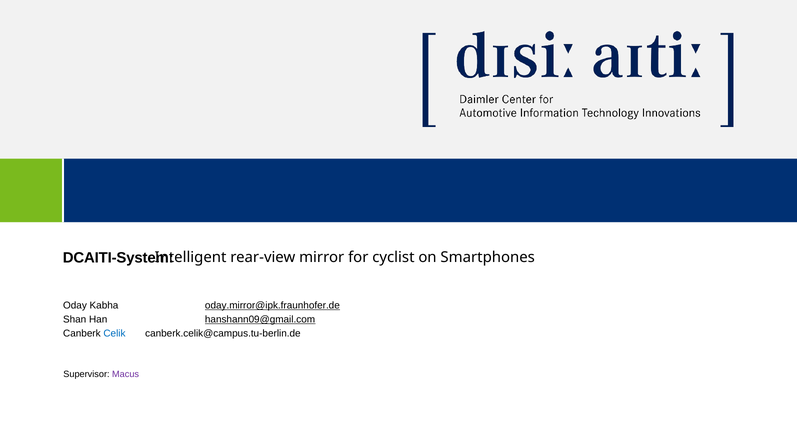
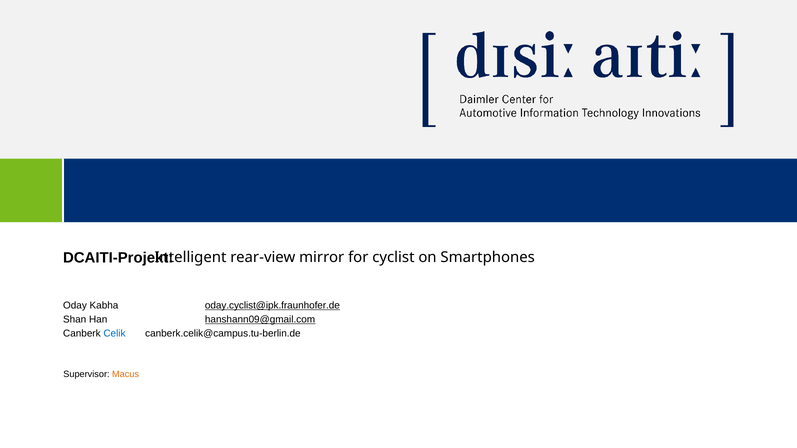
DCAITI-System: DCAITI-System -> DCAITI-Projekt (118, 258)
oday.mirror@ipk.fraunhofer.de: oday.mirror@ipk.fraunhofer.de -> oday.cyclist@ipk.fraunhofer.de (272, 306)
Macus colour: purple -> orange (126, 375)
